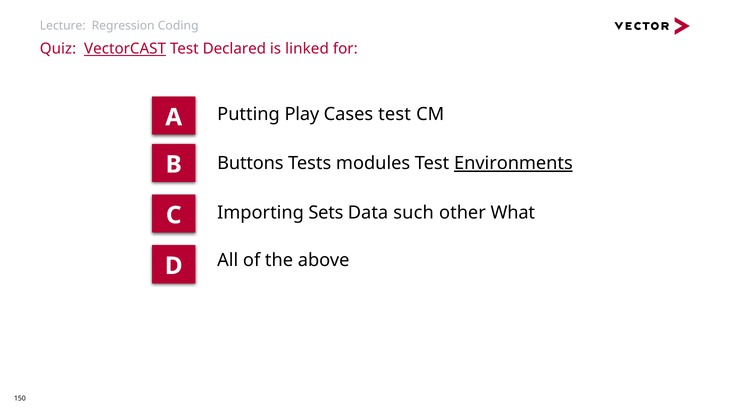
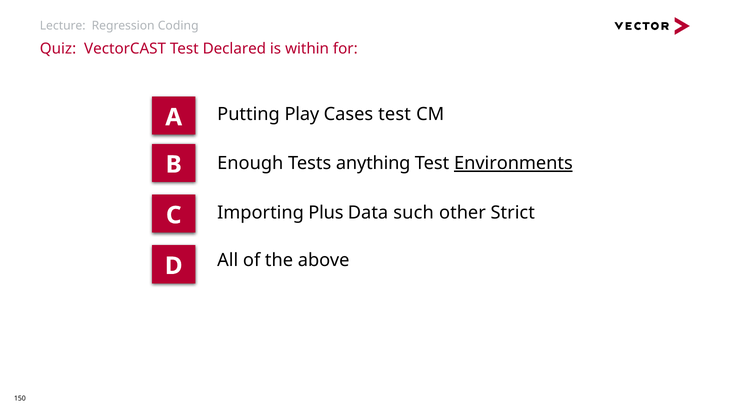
VectorCAST underline: present -> none (125, 49)
linked: linked -> within (307, 49)
Buttons: Buttons -> Enough (250, 163)
modules: modules -> anything (373, 163)
Sets: Sets -> Plus (326, 213)
What: What -> Strict (513, 213)
